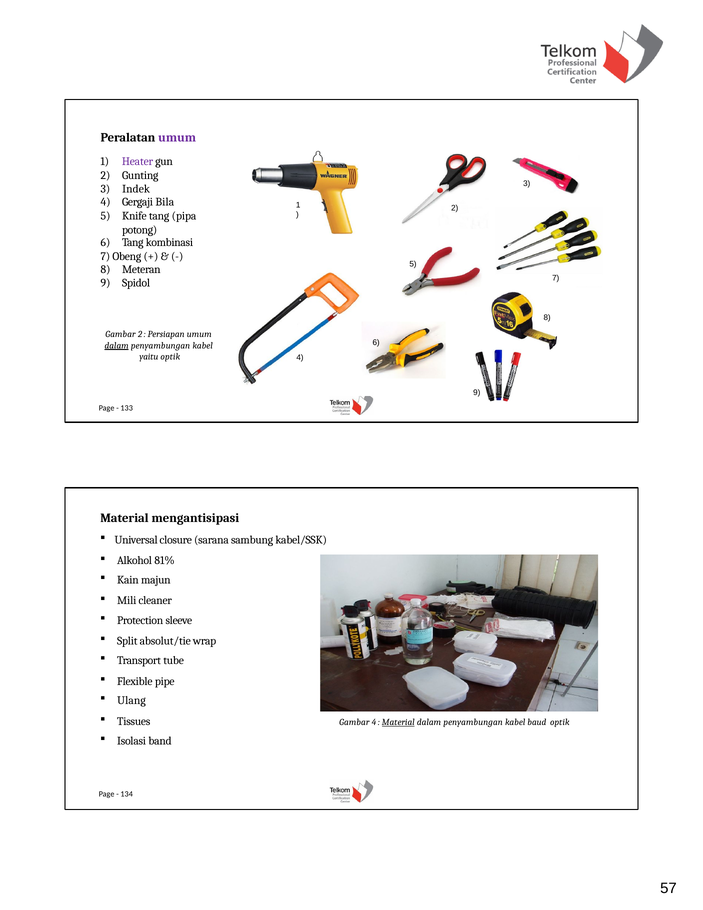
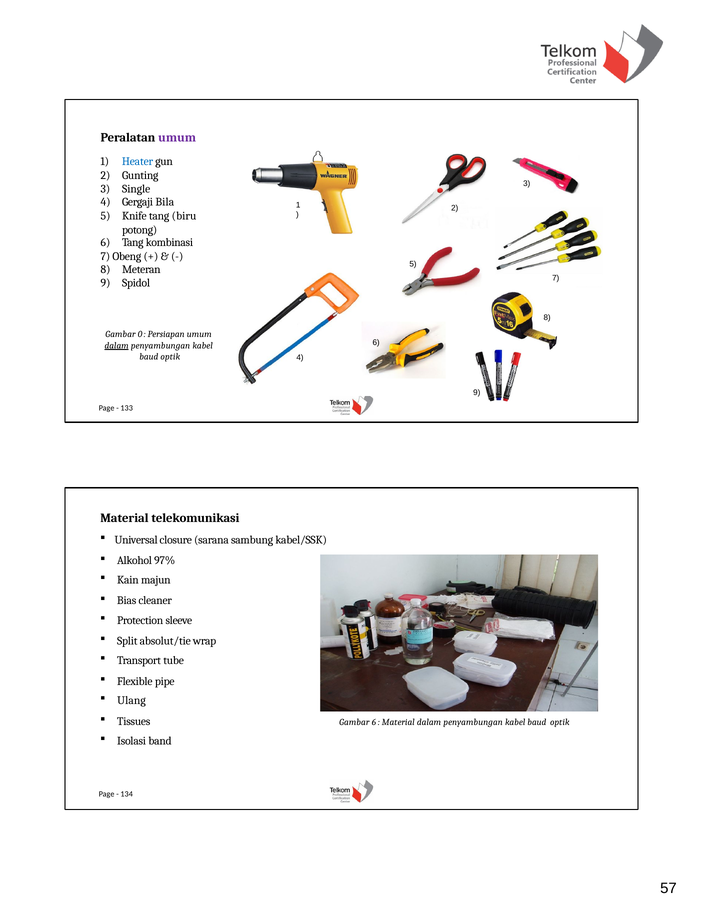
Heater colour: purple -> blue (138, 162)
Indek: Indek -> Single (136, 189)
pipa: pipa -> biru (184, 216)
Gambar 2: 2 -> 0 (140, 334)
yaitu: yaitu -> baud (149, 357)
mengantisipasi: mengantisipasi -> telekomunikasi (195, 518)
81%: 81% -> 97% (165, 560)
Mili: Mili -> Bias (127, 601)
Gambar 4: 4 -> 6 (374, 722)
Material underline: present -> none (398, 722)
